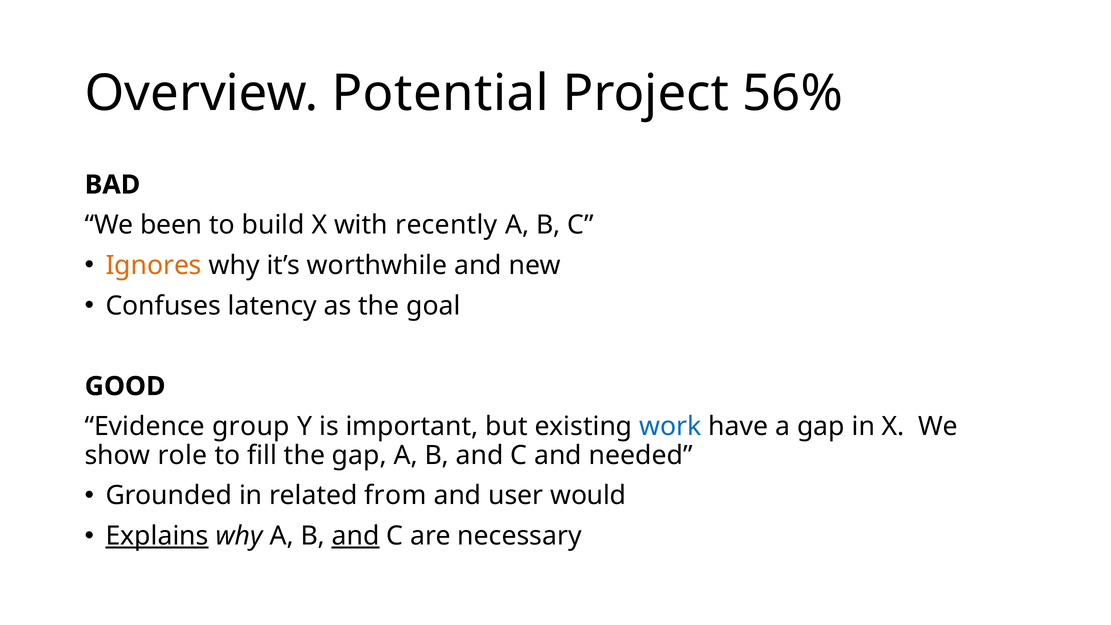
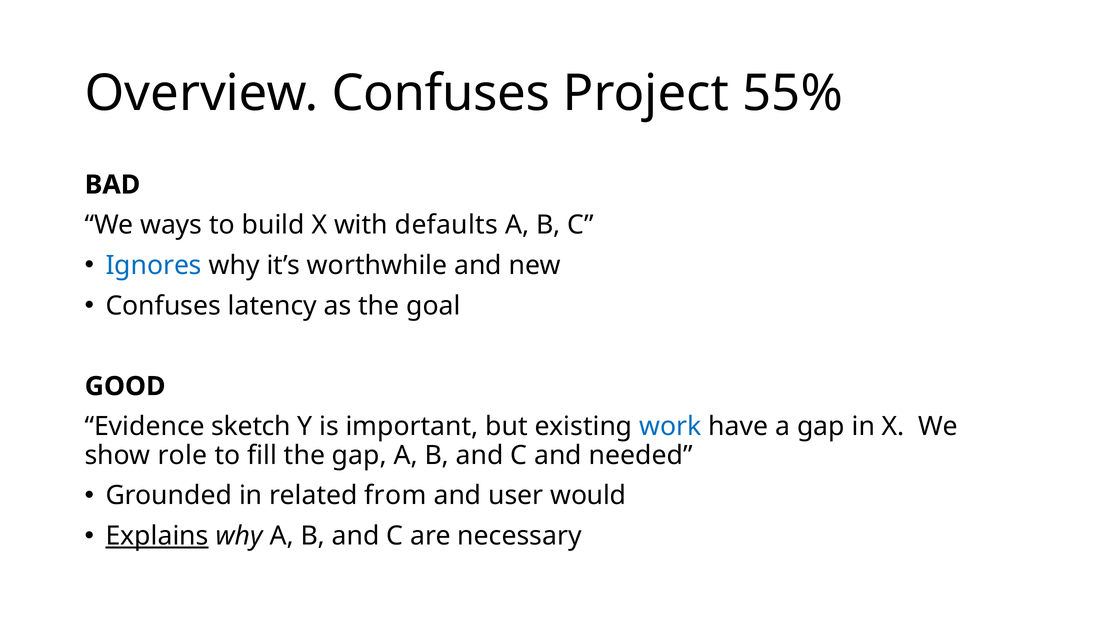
Overview Potential: Potential -> Confuses (441, 93)
56%: 56% -> 55% (793, 93)
been: been -> ways (171, 225)
recently: recently -> defaults (446, 225)
Ignores colour: orange -> blue (154, 265)
group: group -> sketch (251, 427)
and underline: present -> none (356, 536)
